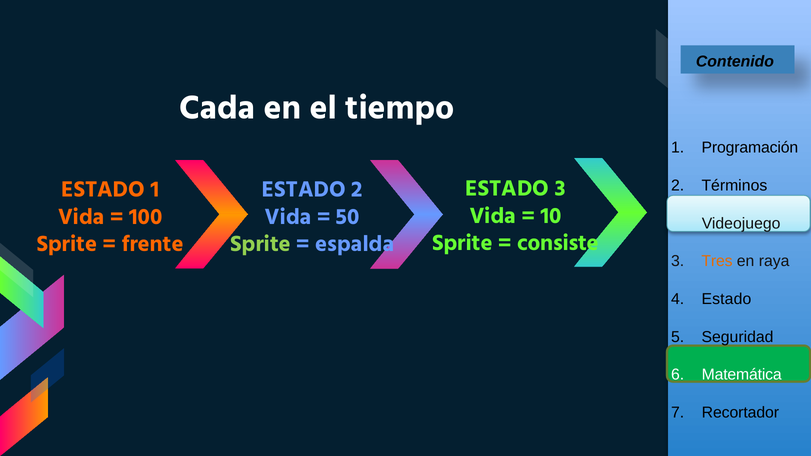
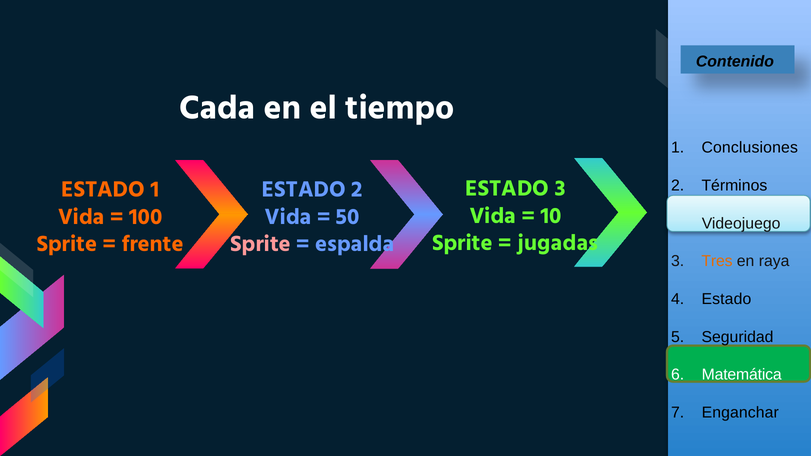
Programación: Programación -> Conclusiones (750, 148)
consiste: consiste -> jugadas (558, 243)
Sprite colour: light green -> pink (261, 244)
Recortador: Recortador -> Enganchar (740, 413)
